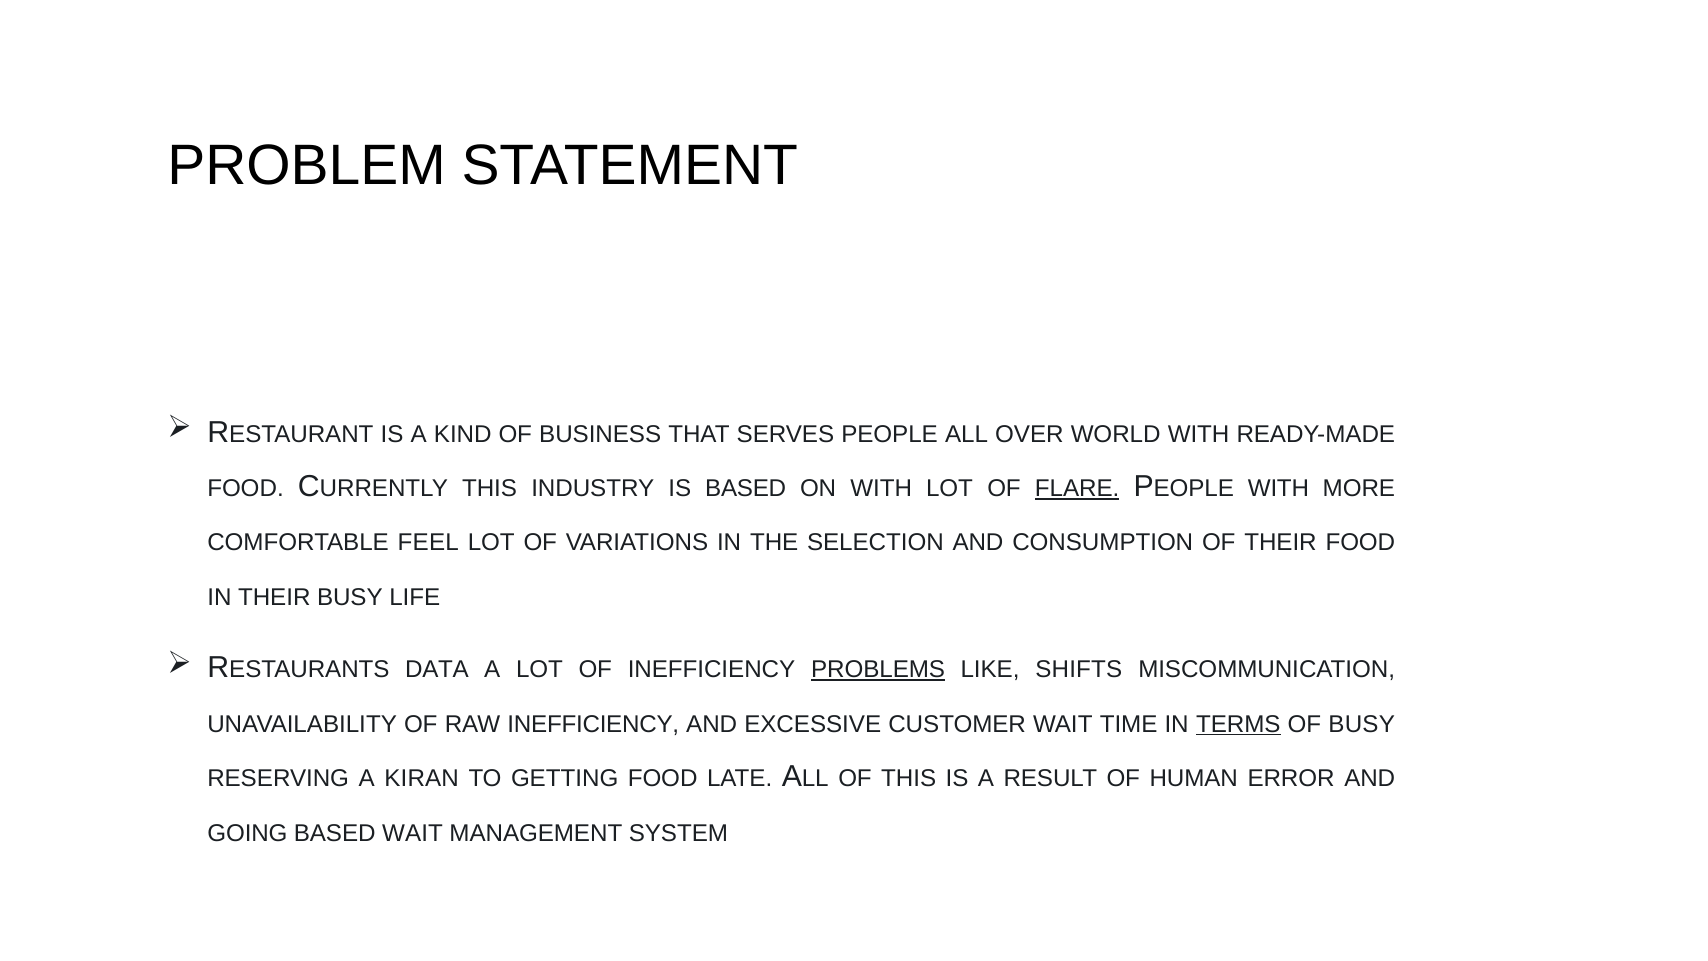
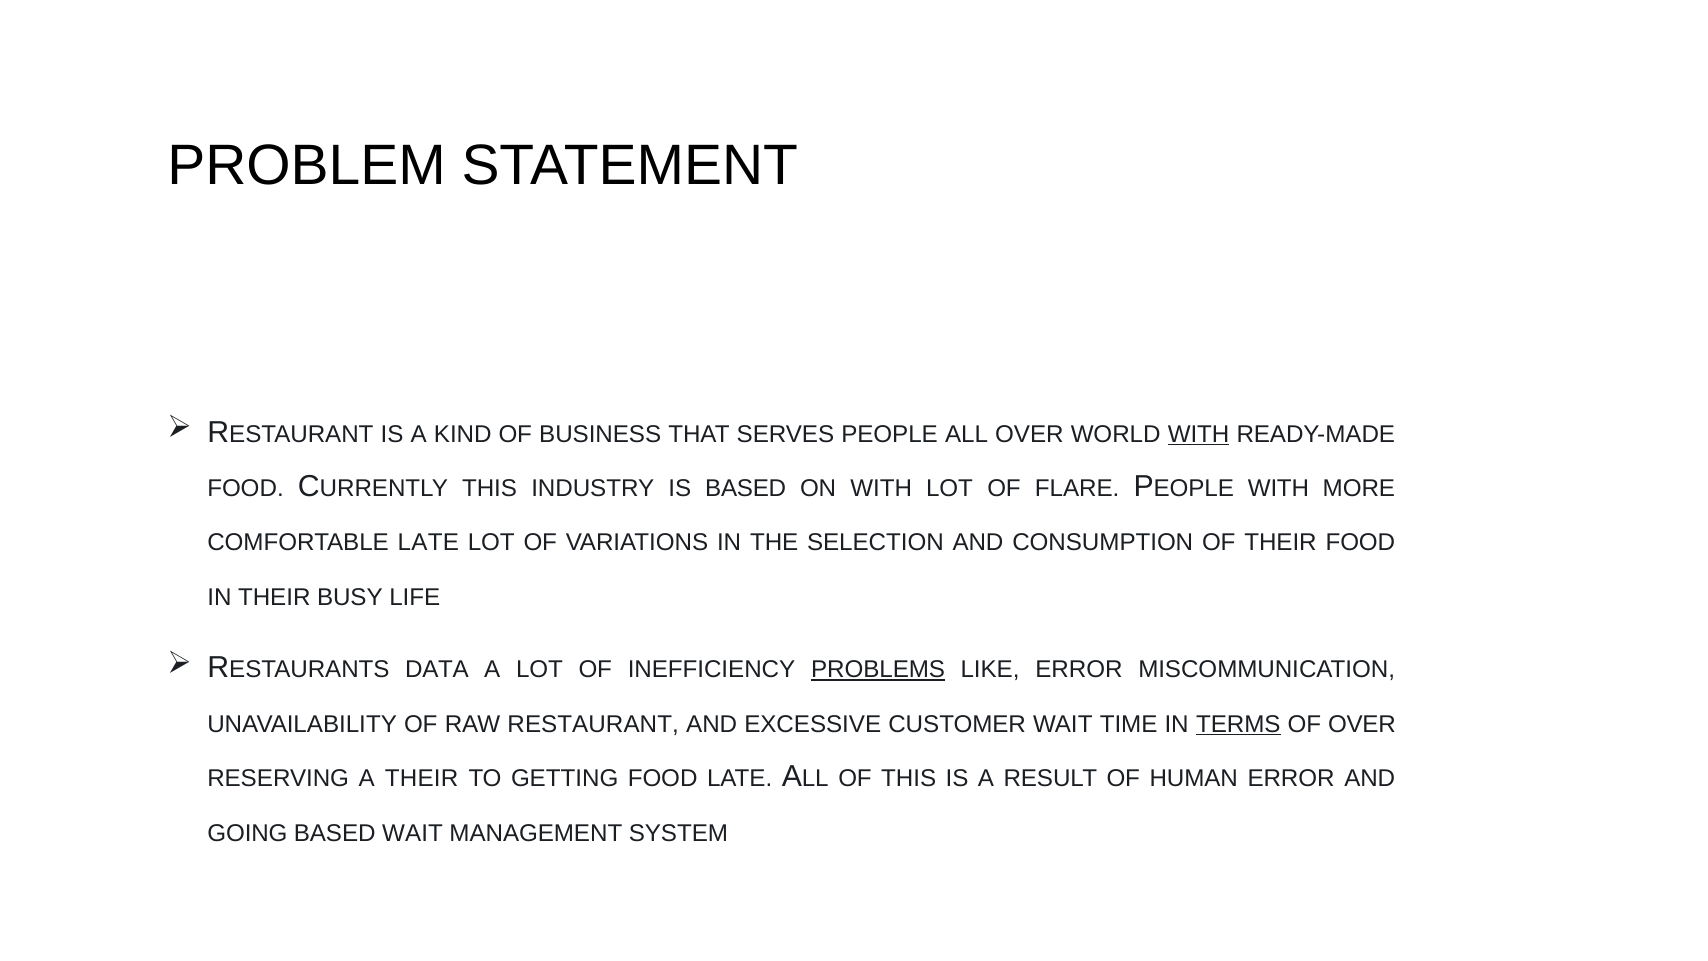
WITH underline: none -> present (1199, 434)
FLARE underline: present -> none (1077, 488)
COMFORTABLE FEEL: FEEL -> LATE (428, 543)
LIKE SHIFTS: SHIFTS -> ERROR (1079, 670)
RAW INEFFICIENCY: INEFFICIENCY -> RESTAURANT (593, 724)
OF BUSY: BUSY -> OVER (1362, 724)
A KIRAN: KIRAN -> THEIR (422, 779)
